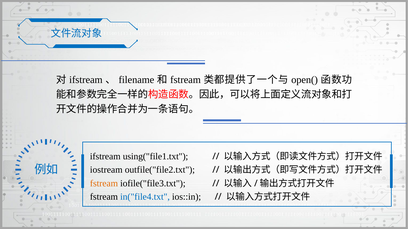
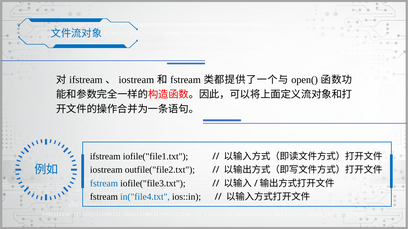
filename: filename -> iostream (136, 80)
using("file1.txt: using("file1.txt -> iofile("file1.txt (155, 157)
fstream colour: orange -> blue (104, 184)
